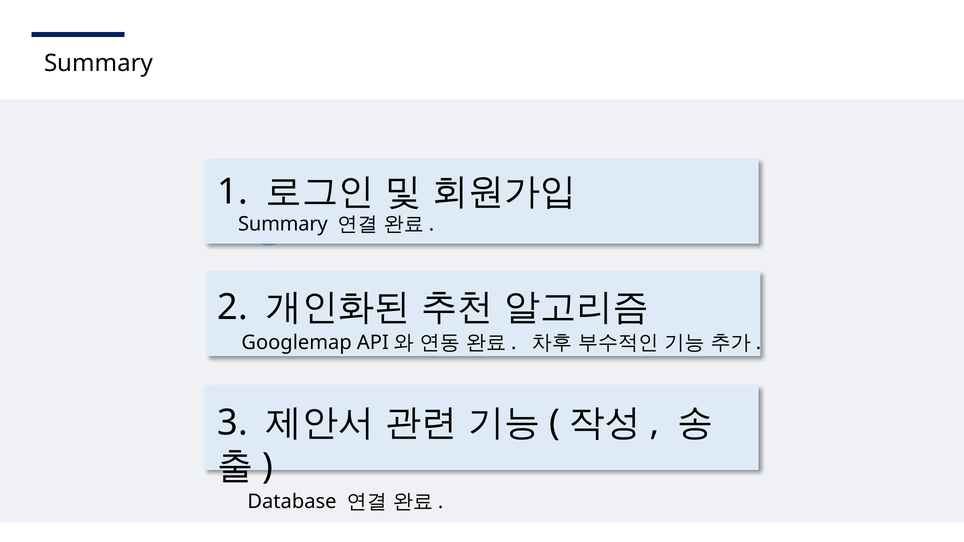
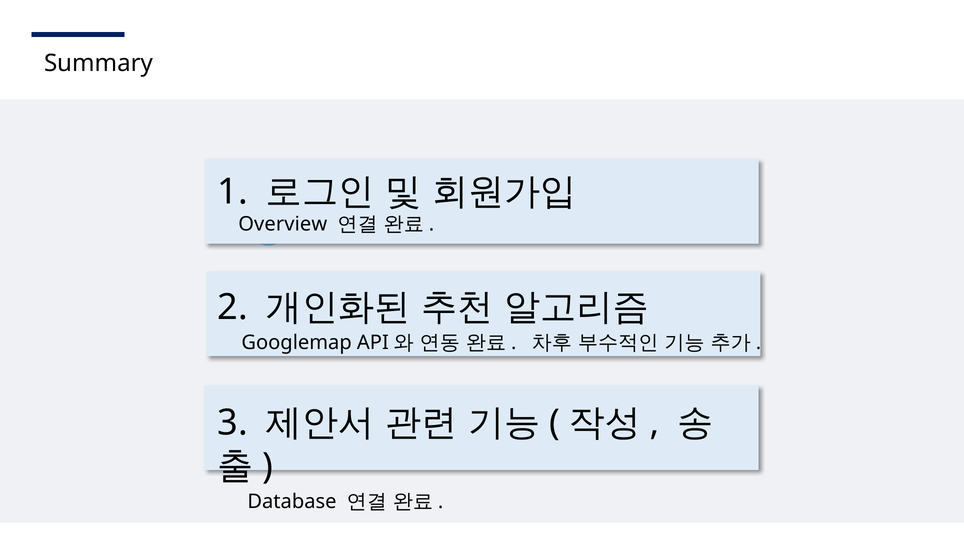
Summary: Summary -> Overview (283, 224)
